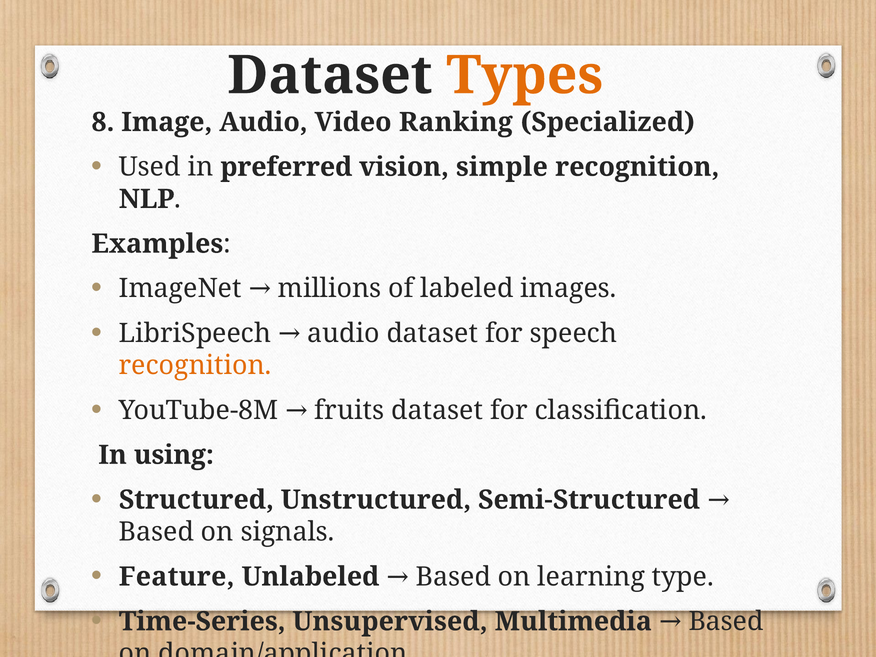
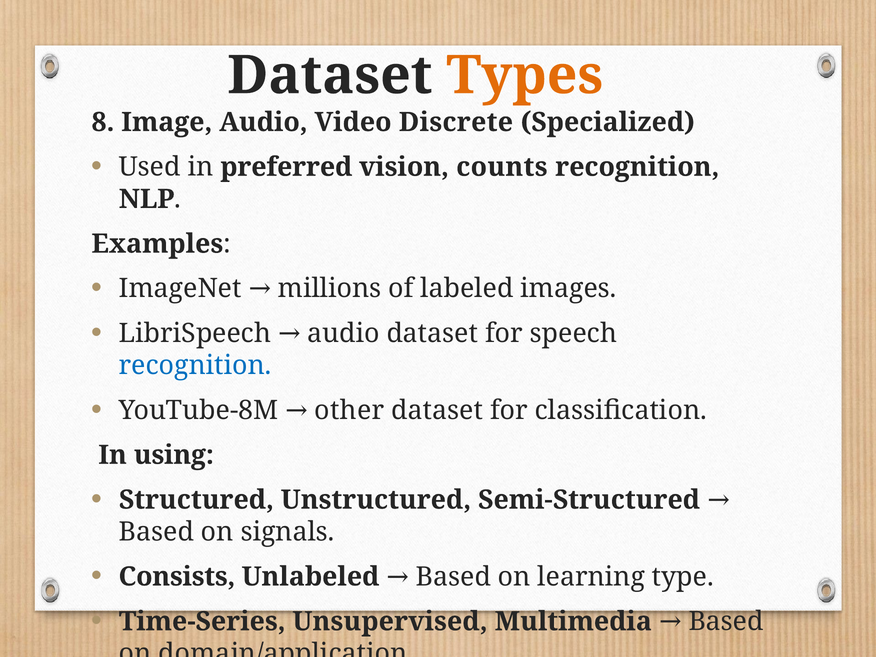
Ranking: Ranking -> Discrete (456, 122)
simple: simple -> counts (502, 167)
recognition colour: orange -> blue (195, 366)
fruits: fruits -> other (349, 410)
Feature: Feature -> Consists (177, 577)
